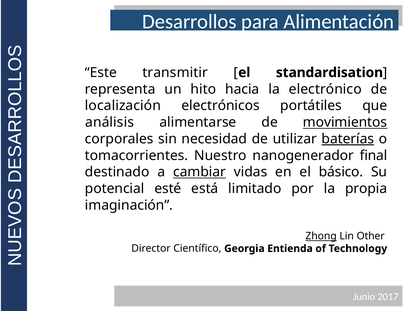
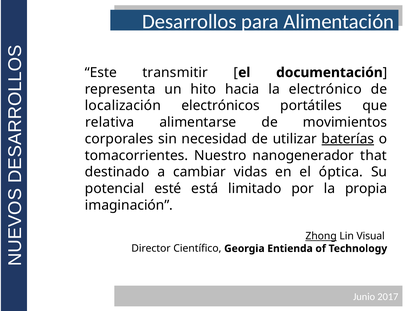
standardisation: standardisation -> documentación (329, 72)
análisis: análisis -> relativa (110, 122)
movimientos underline: present -> none (345, 122)
final: final -> that (374, 155)
cambiar underline: present -> none (200, 172)
básico: básico -> óptica (341, 172)
Other: Other -> Visual (371, 236)
